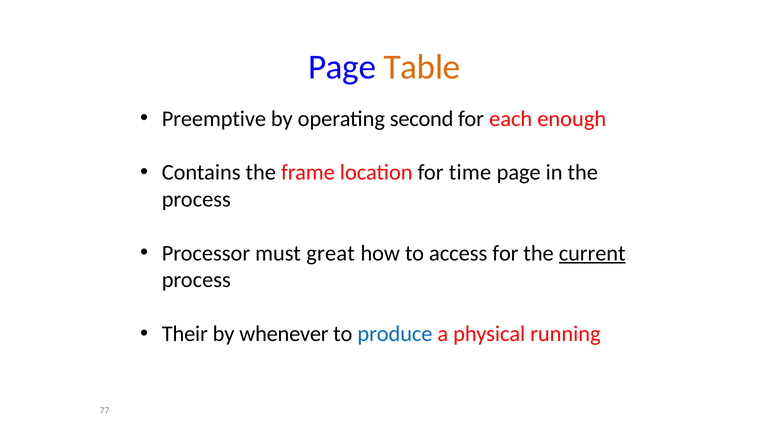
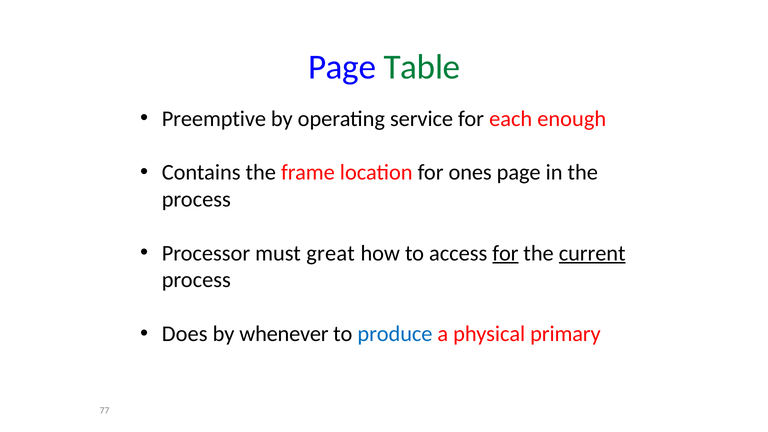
Table colour: orange -> green (422, 67)
second: second -> service (422, 119)
time: time -> ones (470, 172)
for underline: none -> present (505, 253)
Their: Their -> Does (185, 334)
running: running -> primary (565, 334)
